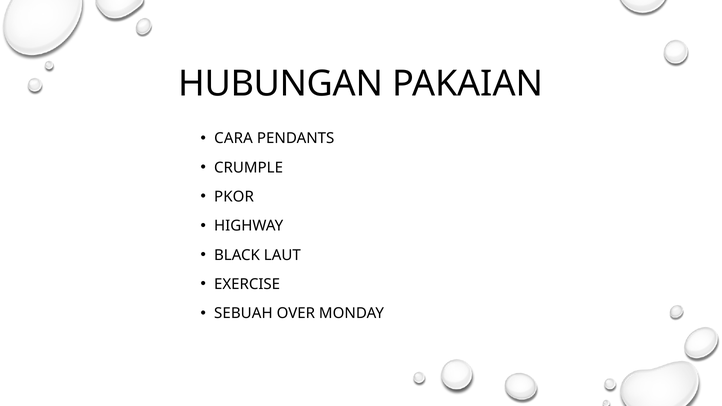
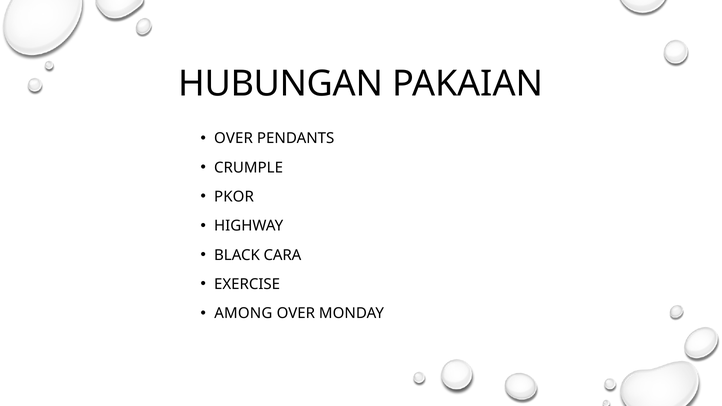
CARA: CARA -> OVER (234, 138)
LAUT: LAUT -> CARA (282, 255)
SEBUAH: SEBUAH -> AMONG (243, 314)
